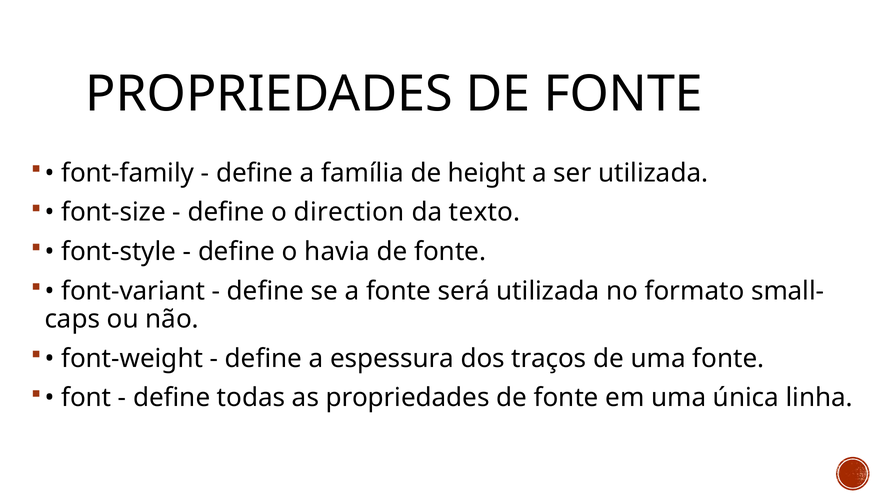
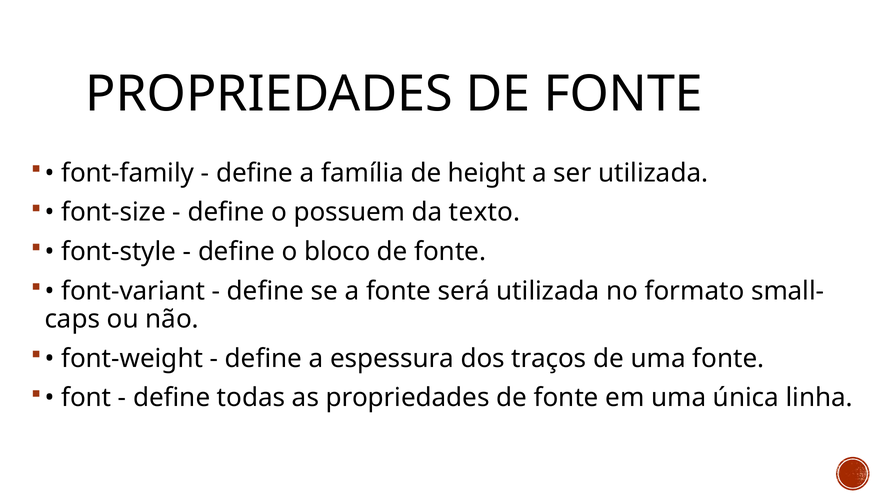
direction: direction -> possuem (349, 212)
havia: havia -> bloco (337, 252)
